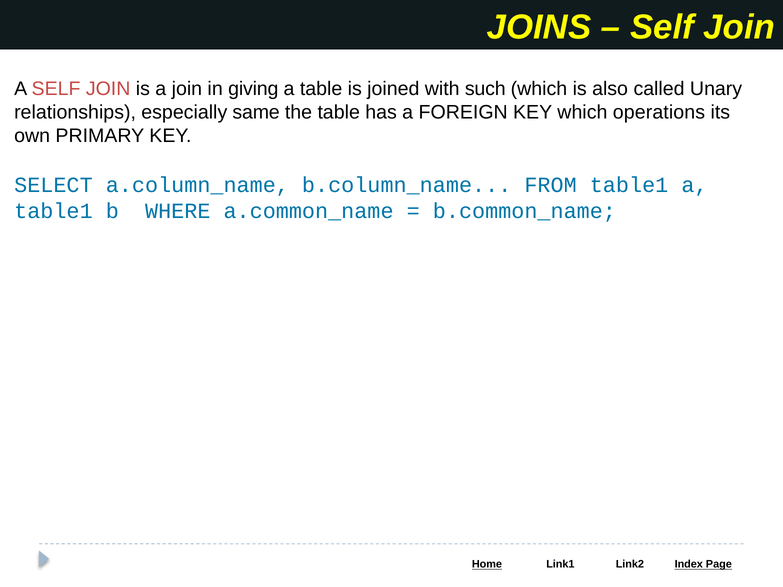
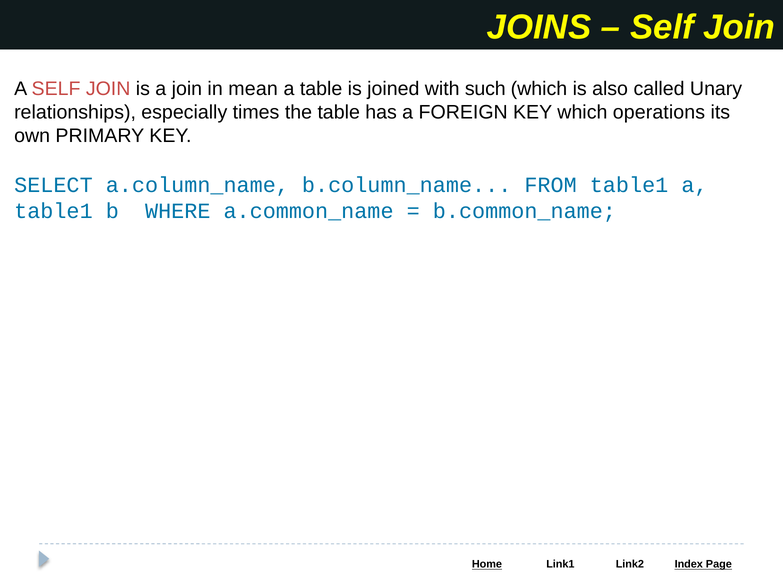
giving: giving -> mean (253, 89)
same: same -> times (256, 112)
